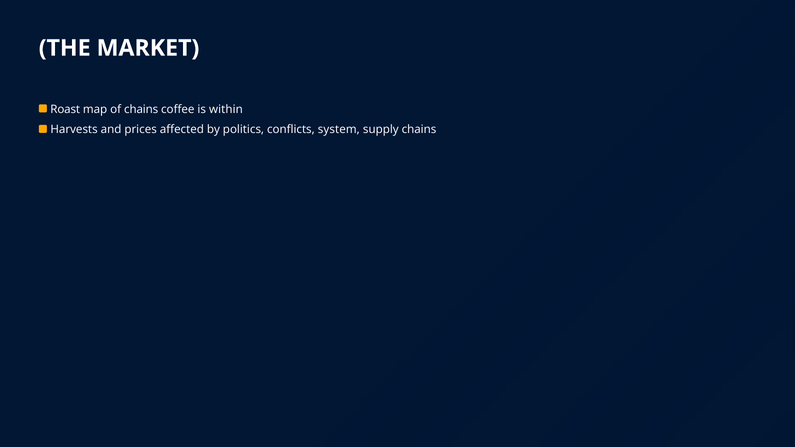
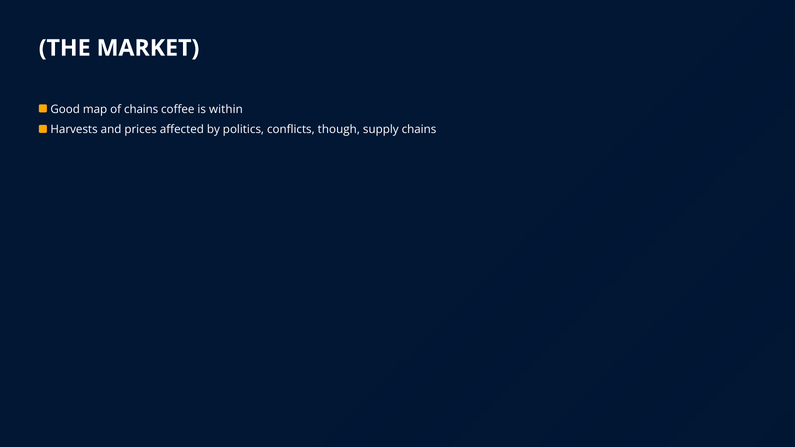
Roast: Roast -> Good (65, 109)
system: system -> though (339, 130)
